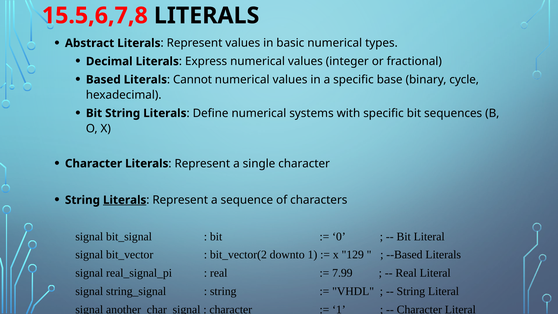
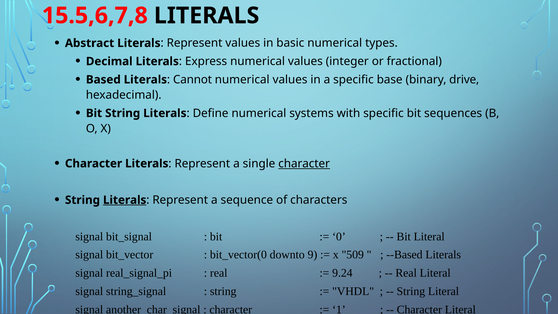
cycle: cycle -> drive (464, 80)
character underline: none -> present (304, 163)
bit_vector(2: bit_vector(2 -> bit_vector(0 (238, 255)
downto 1: 1 -> 9 (312, 255)
129: 129 -> 509 (353, 255)
7.99: 7.99 -> 9.24 (342, 273)
